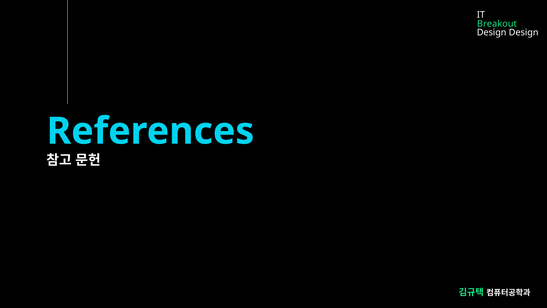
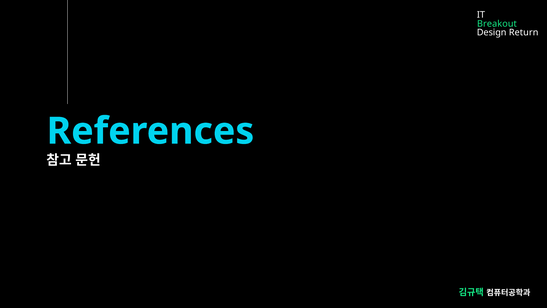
Design Design: Design -> Return (524, 32)
